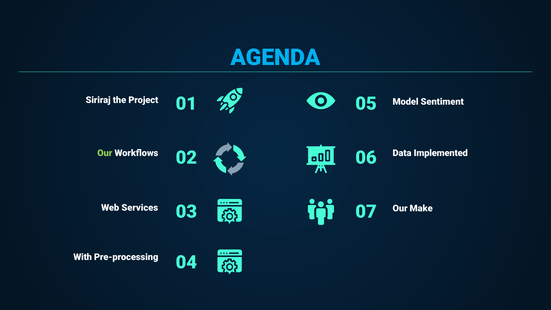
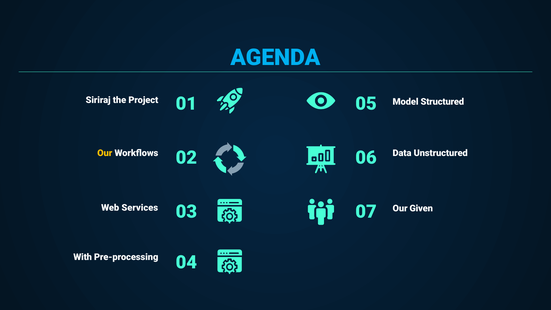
Sentiment: Sentiment -> Structured (442, 102)
Our colour: light green -> yellow (105, 153)
Implemented: Implemented -> Unstructured (441, 153)
Make: Make -> Given (421, 209)
